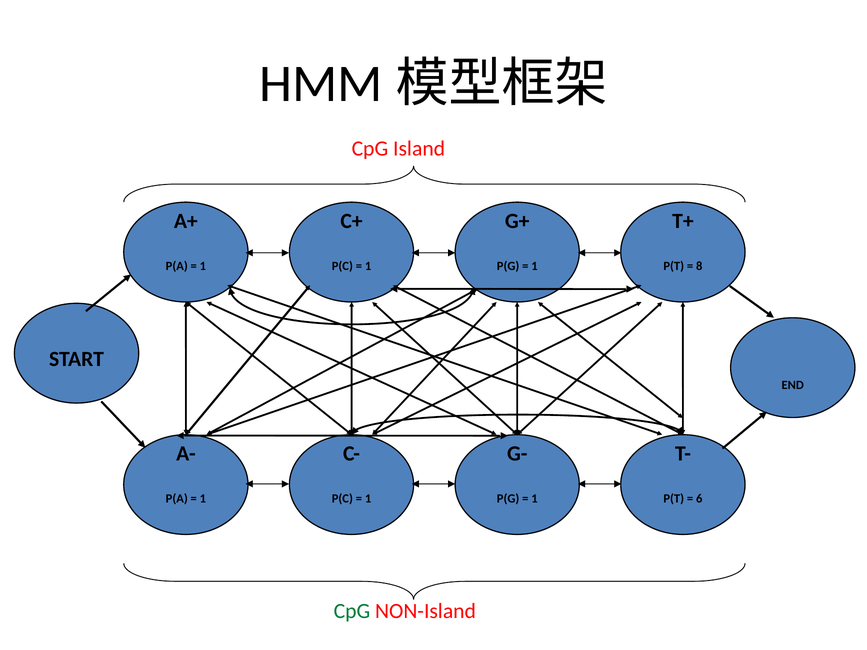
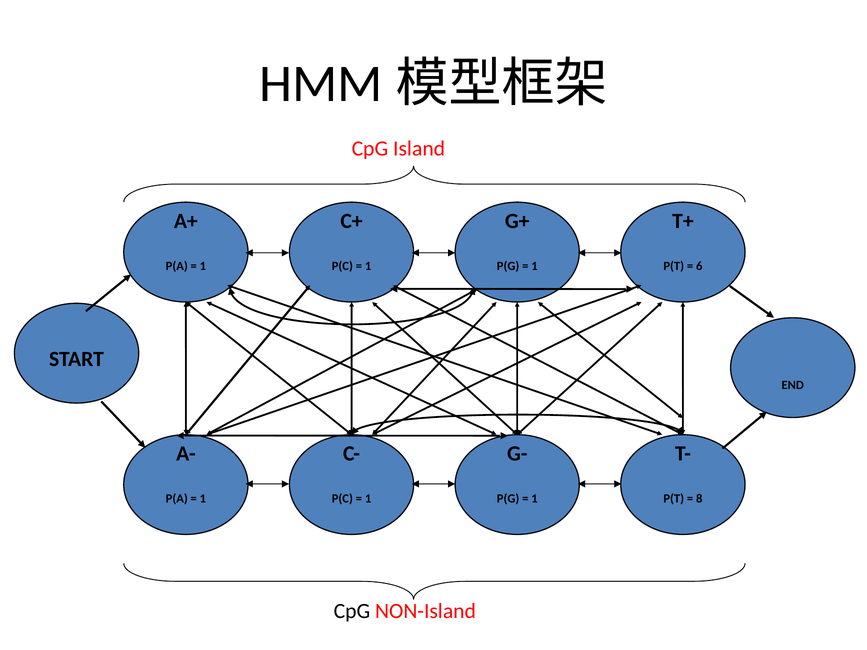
8: 8 -> 6 (699, 266)
6: 6 -> 8 (699, 499)
CpG colour: green -> black (352, 611)
